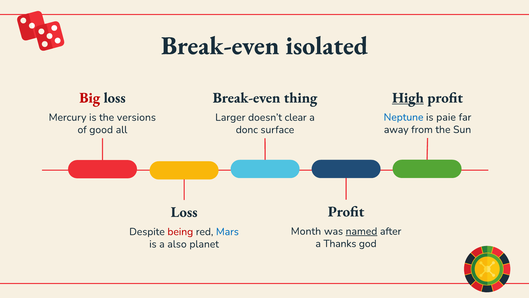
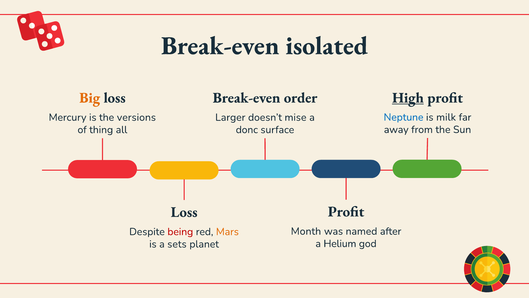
Big colour: red -> orange (90, 98)
thing: thing -> order (301, 98)
paie: paie -> milk (446, 117)
clear: clear -> mise (296, 117)
good: good -> thing (101, 130)
named underline: present -> none (361, 231)
Mars colour: blue -> orange (227, 231)
Thanks: Thanks -> Helium (340, 243)
also: also -> sets (177, 244)
